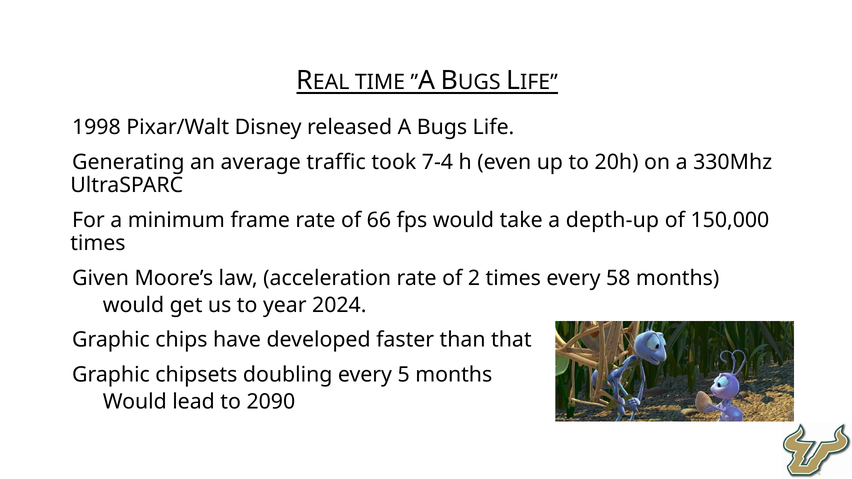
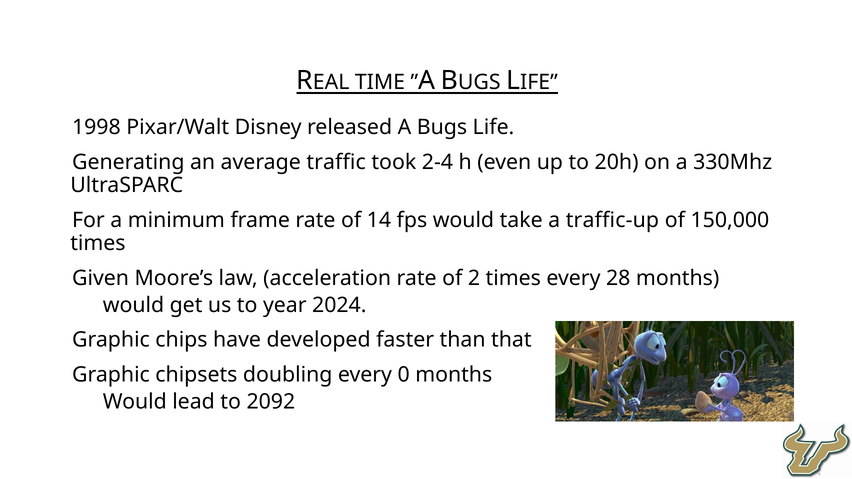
7-4: 7-4 -> 2-4 (437, 162)
66: 66 -> 14 (379, 220)
depth-up: depth-up -> traffic-up (612, 220)
58: 58 -> 28 (618, 278)
5: 5 -> 0 (404, 375)
2090: 2090 -> 2092 (271, 402)
